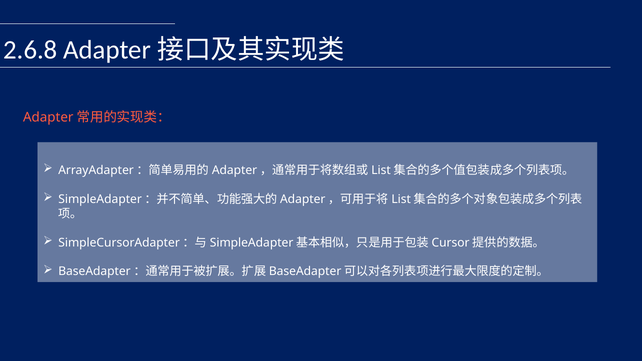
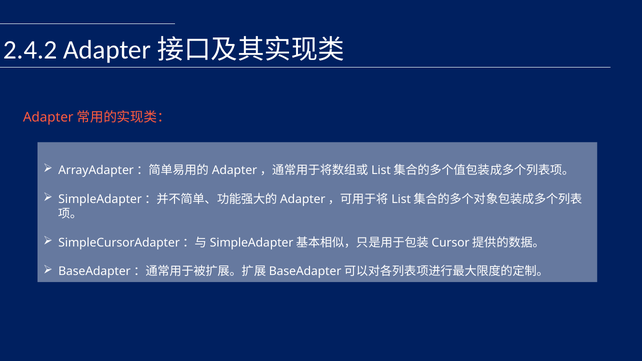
2.6.8: 2.6.8 -> 2.4.2 (30, 50)
